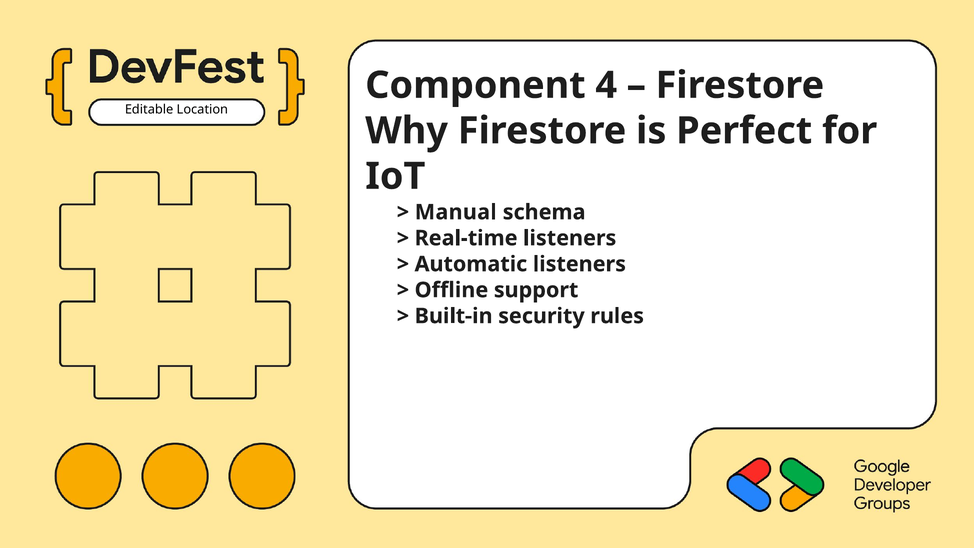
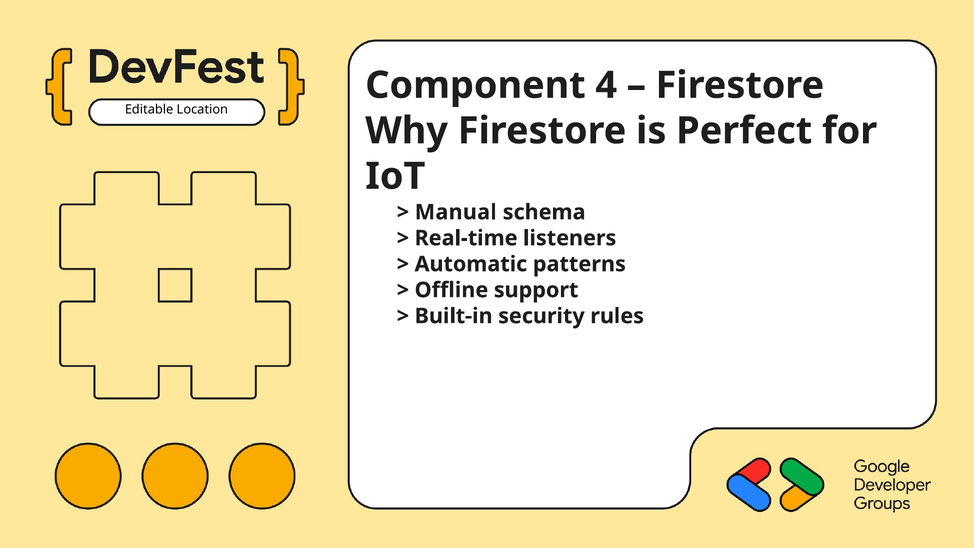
Automatic listeners: listeners -> patterns (579, 264)
